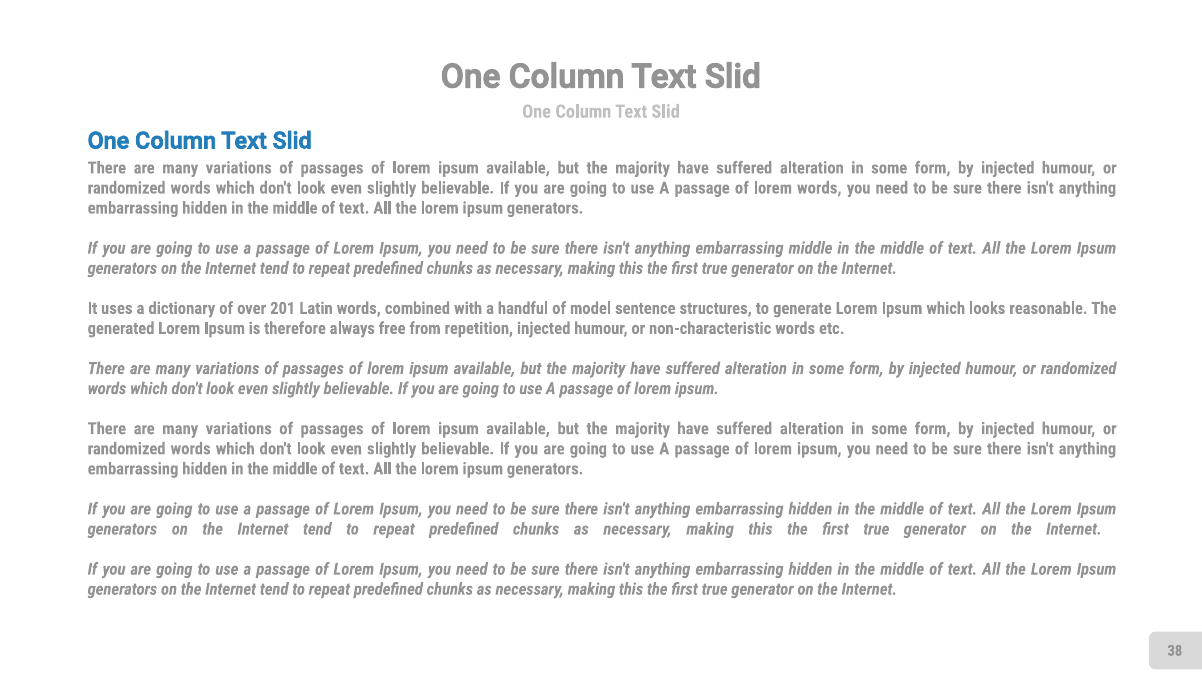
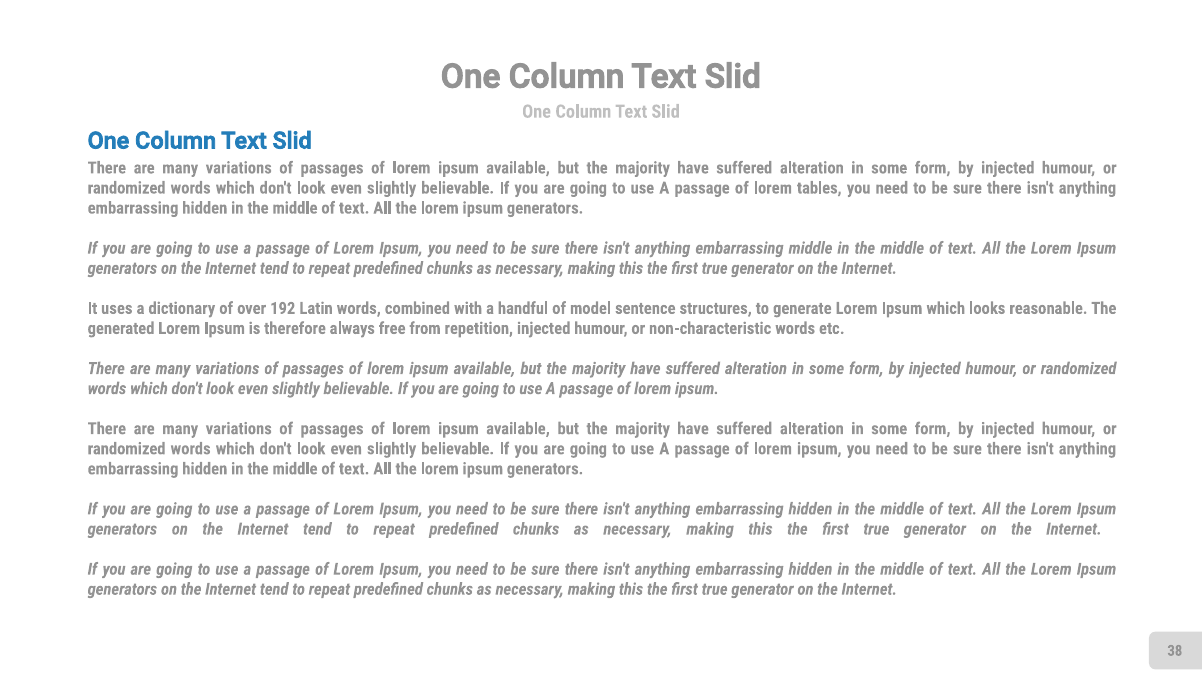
lorem words: words -> tables (819, 188)
201: 201 -> 192 (283, 308)
